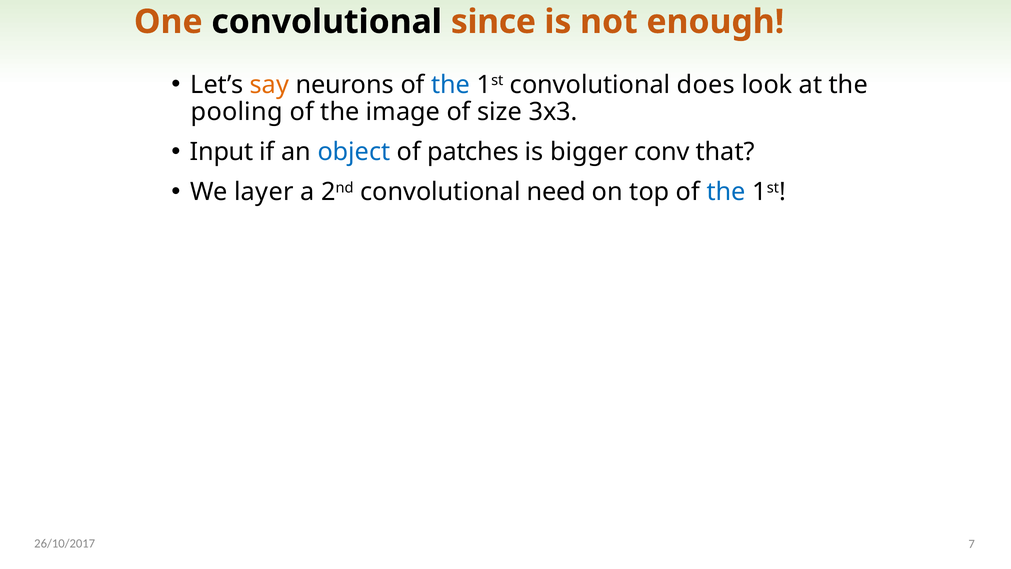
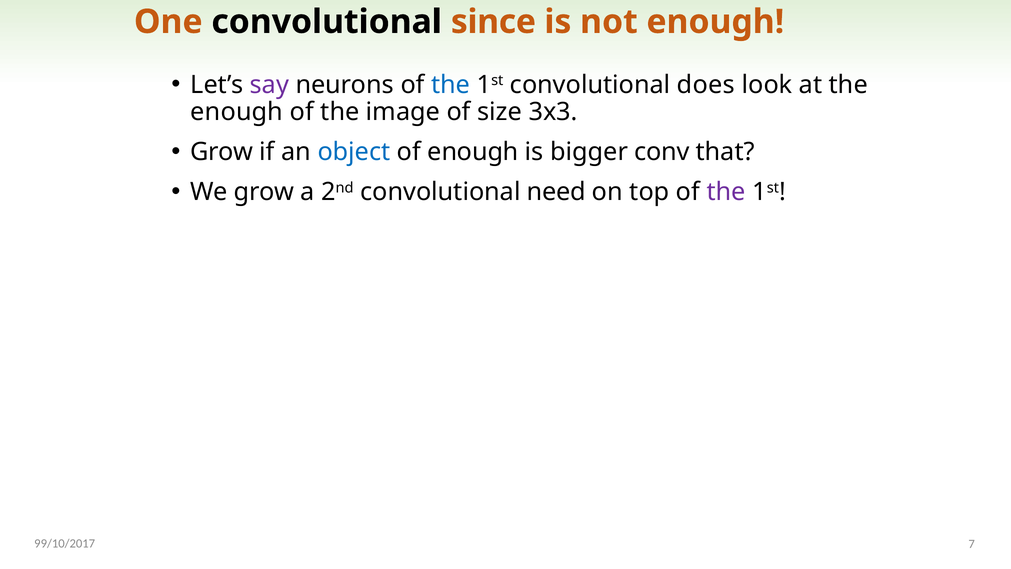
say colour: orange -> purple (269, 85)
pooling: pooling -> enough (237, 112)
Input: Input -> Grow (222, 152)
of patches: patches -> enough (473, 152)
We layer: layer -> grow (264, 192)
the colour: blue -> purple (726, 192)
26/10/2017: 26/10/2017 -> 99/10/2017 (65, 543)
